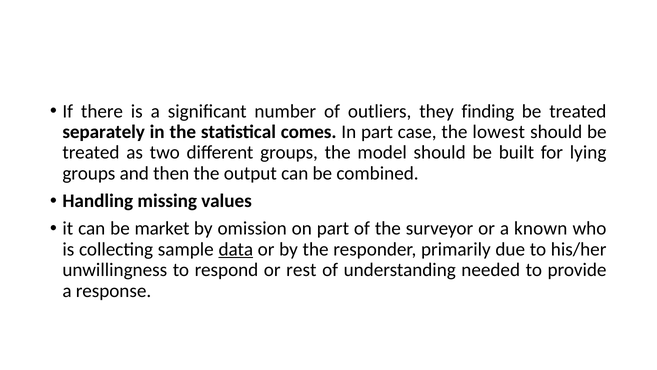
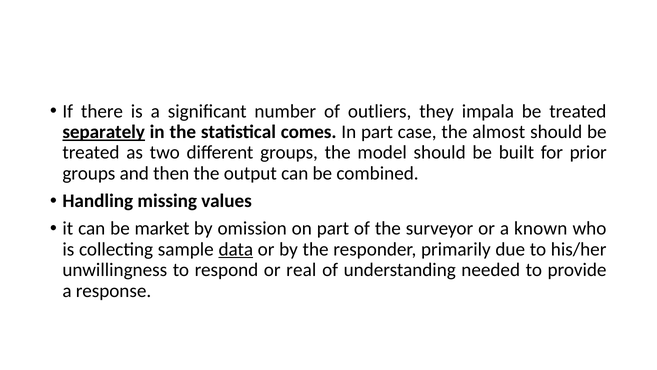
finding: finding -> impala (488, 111)
separately underline: none -> present (104, 132)
lowest: lowest -> almost (499, 132)
lying: lying -> prior (588, 152)
rest: rest -> real (301, 270)
